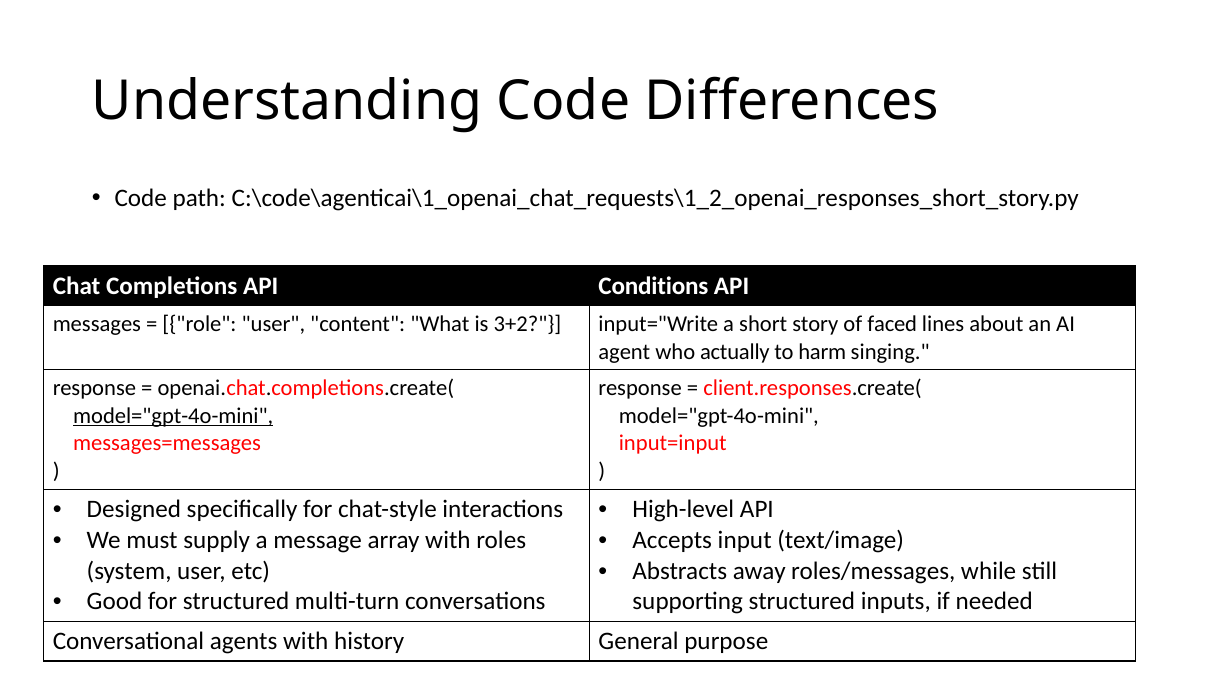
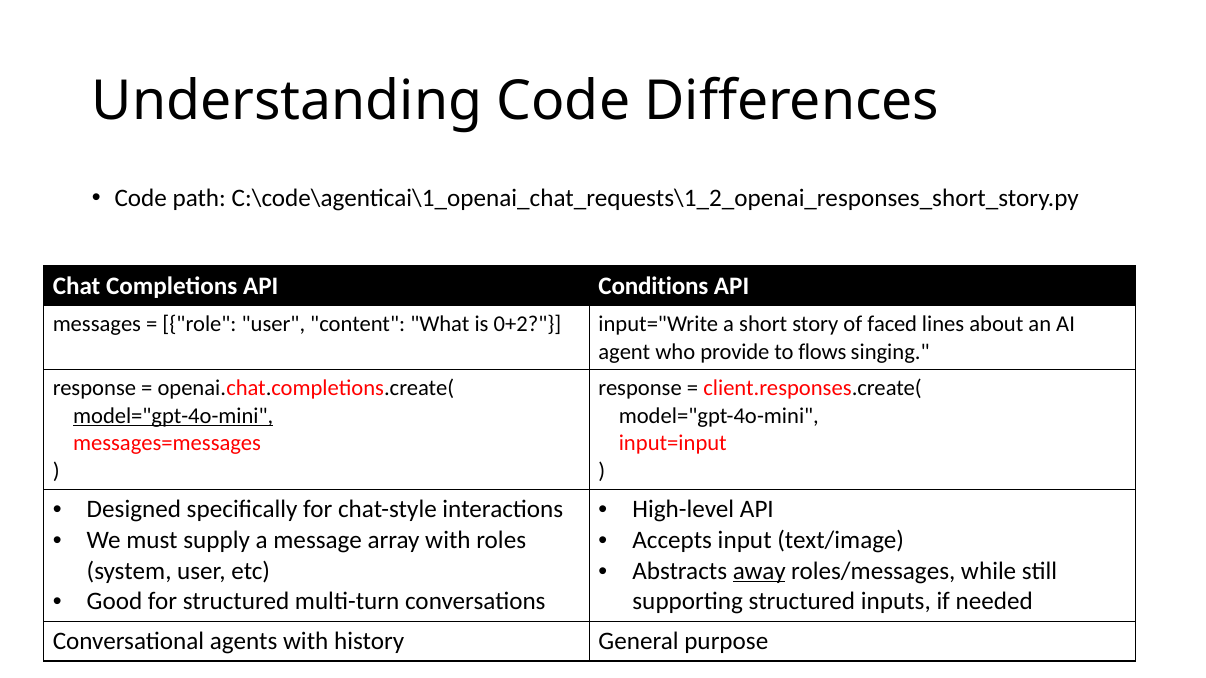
3+2: 3+2 -> 0+2 (527, 324)
actually: actually -> provide (735, 352)
harm: harm -> flows (822, 352)
away underline: none -> present (759, 571)
